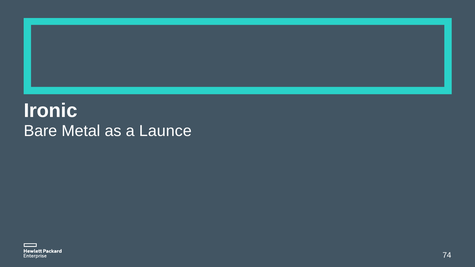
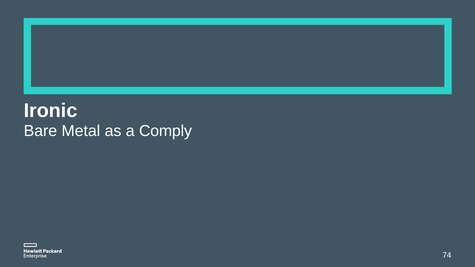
Launce: Launce -> Comply (165, 131)
